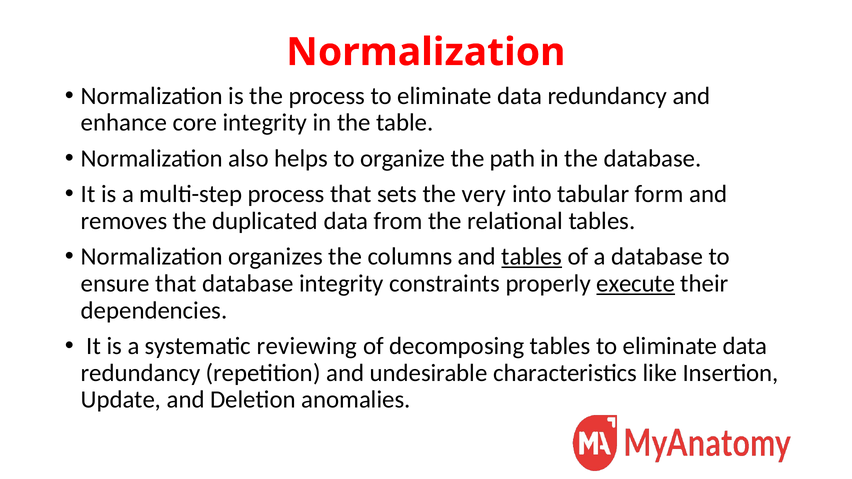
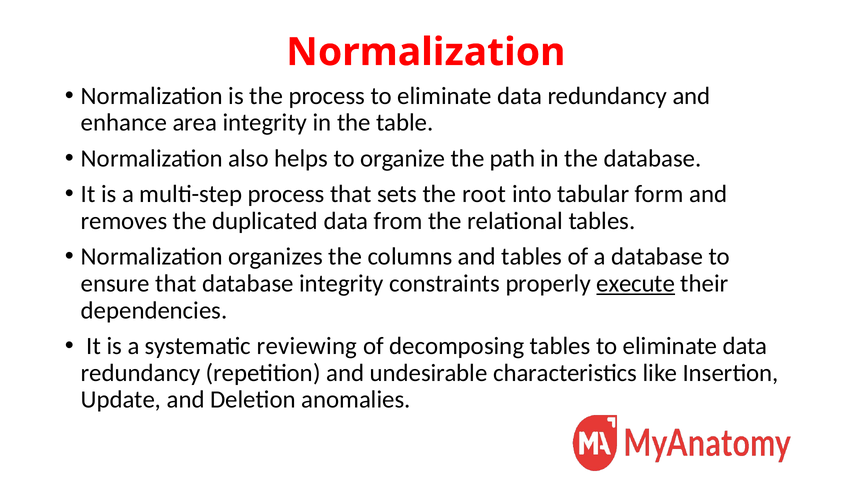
core: core -> area (195, 123)
very: very -> root (484, 194)
tables underline: present -> none (532, 257)
